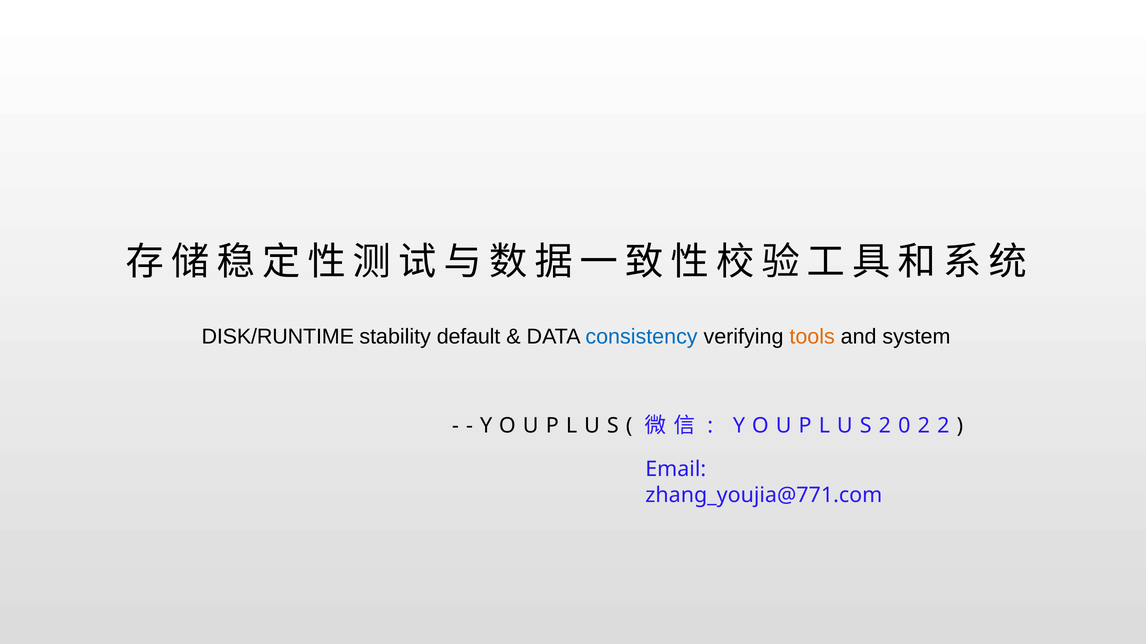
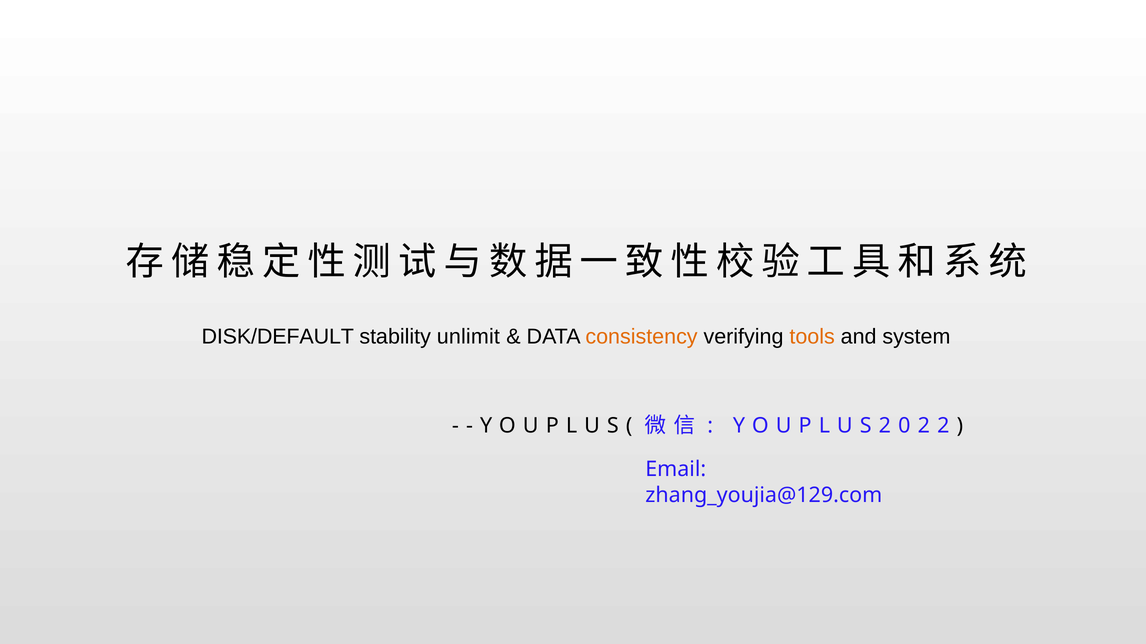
DISK/RUNTIME: DISK/RUNTIME -> DISK/DEFAULT (278, 337)
default: default -> unlimit (468, 337)
consistency colour: blue -> orange (642, 337)
zhang_youjia@771.com: zhang_youjia@771.com -> zhang_youjia@129.com (764, 496)
